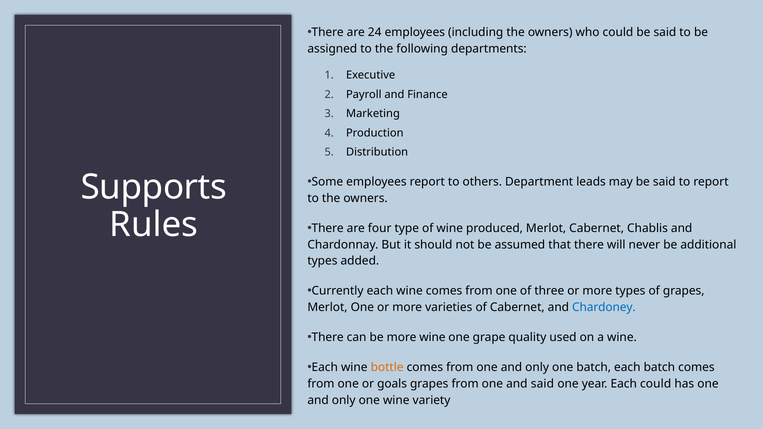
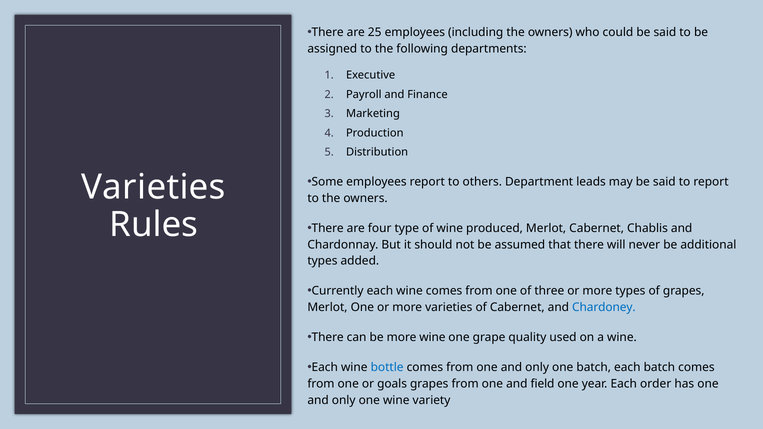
24: 24 -> 25 (375, 33)
Supports: Supports -> Varieties (153, 187)
bottle colour: orange -> blue (387, 367)
and said: said -> field (543, 384)
Each could: could -> order (656, 384)
